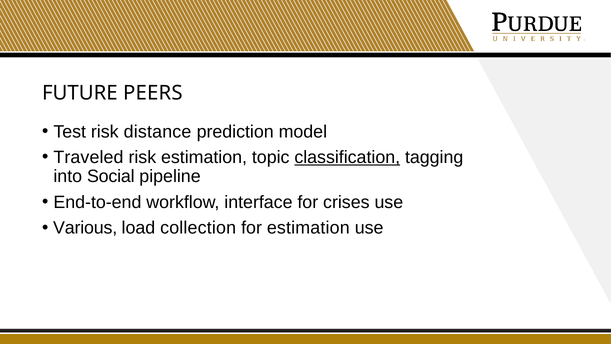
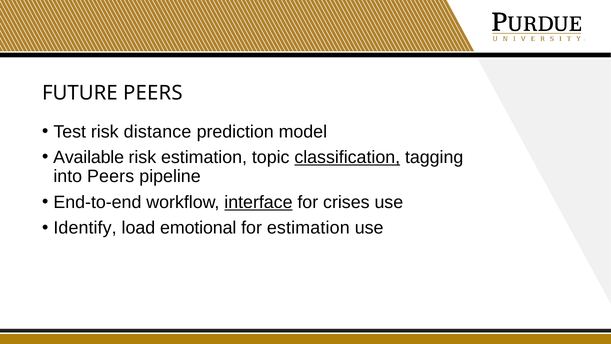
Traveled: Traveled -> Available (89, 157)
into Social: Social -> Peers (111, 176)
interface underline: none -> present (258, 202)
Various: Various -> Identify (85, 228)
collection: collection -> emotional (198, 228)
